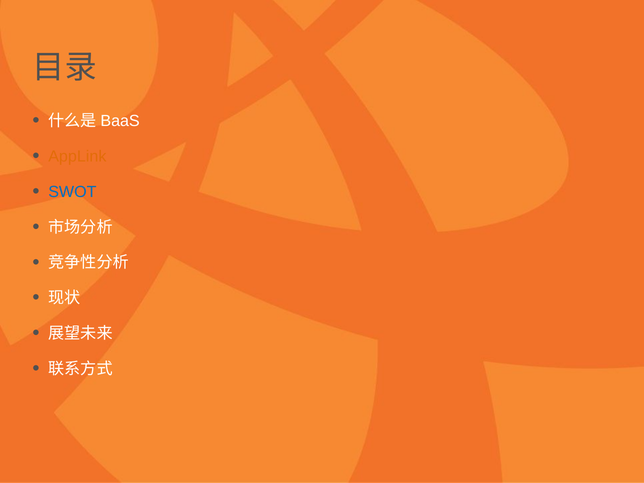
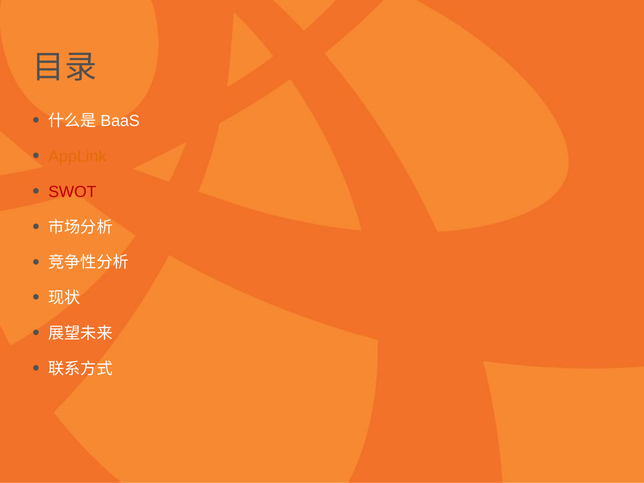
SWOT colour: blue -> red (72, 192)
